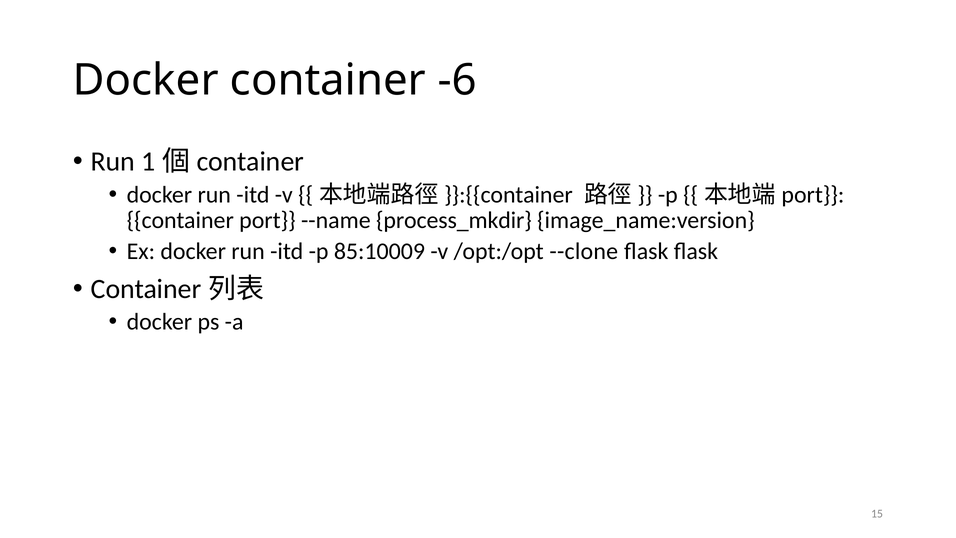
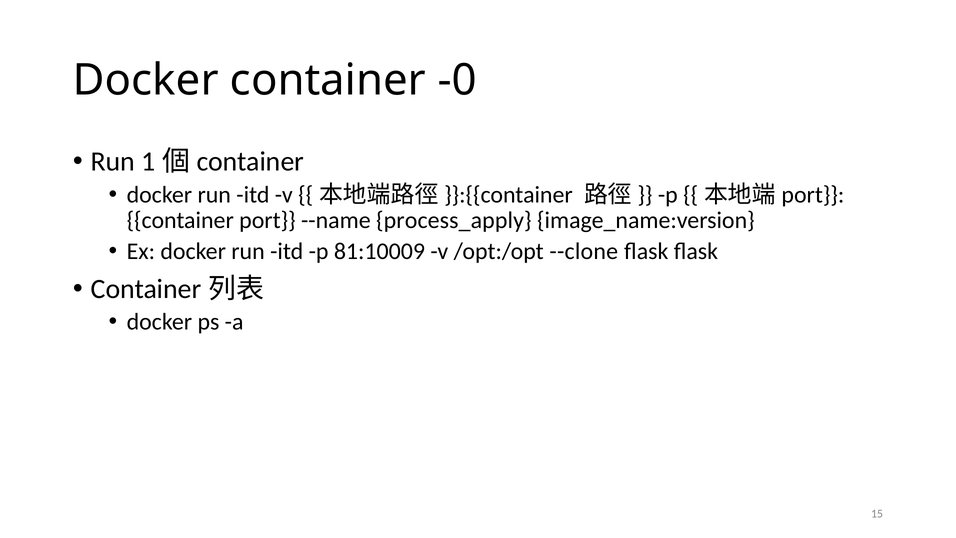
-6: -6 -> -0 (457, 80)
process_mkdir: process_mkdir -> process_apply (454, 220)
85:10009: 85:10009 -> 81:10009 (379, 251)
